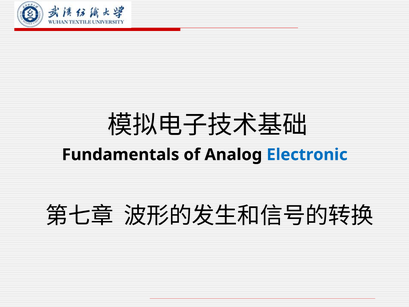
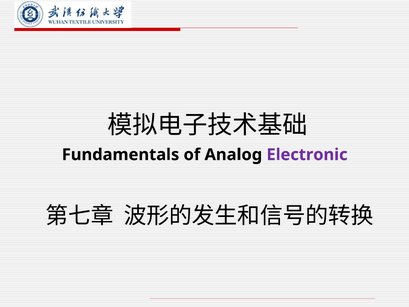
Electronic colour: blue -> purple (307, 155)
